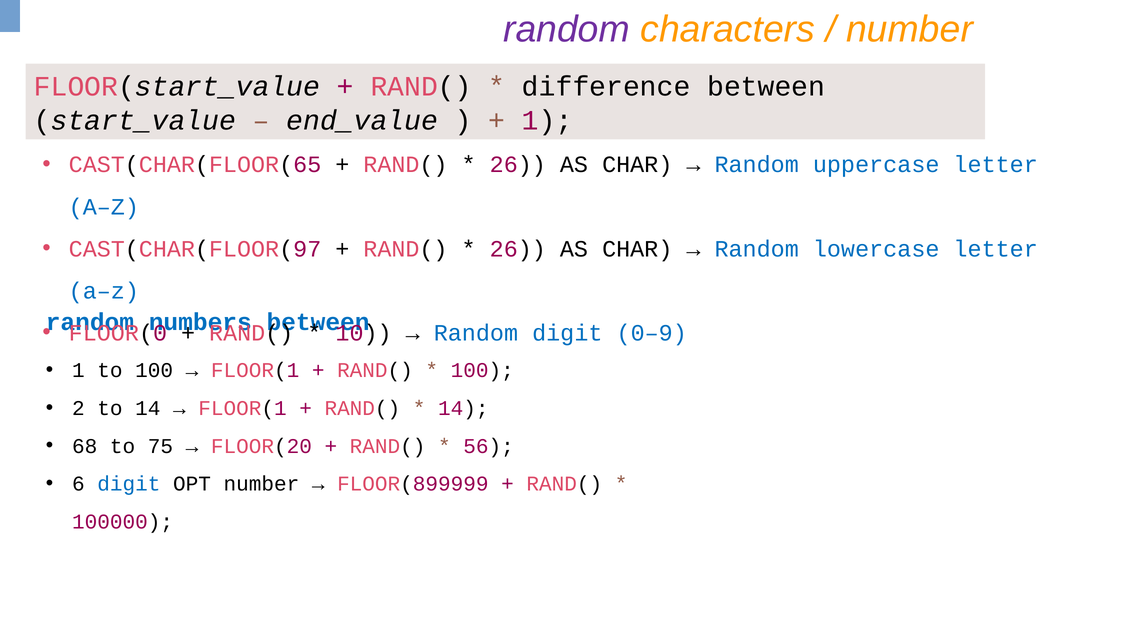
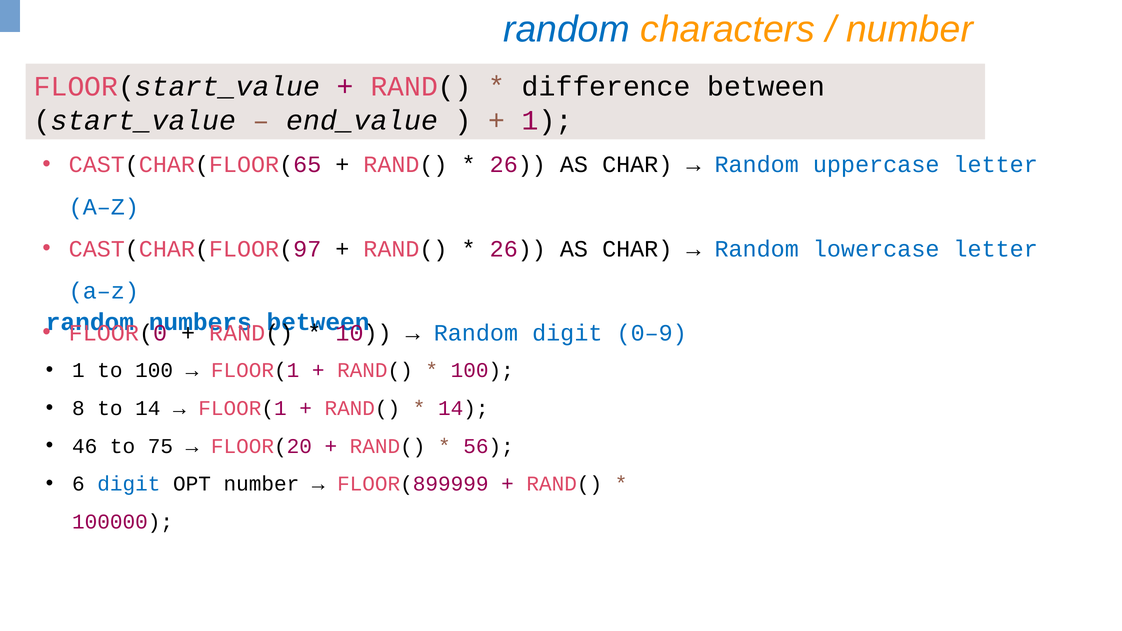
random colour: purple -> blue (567, 29)
2: 2 -> 8 (78, 408)
68: 68 -> 46 (85, 446)
